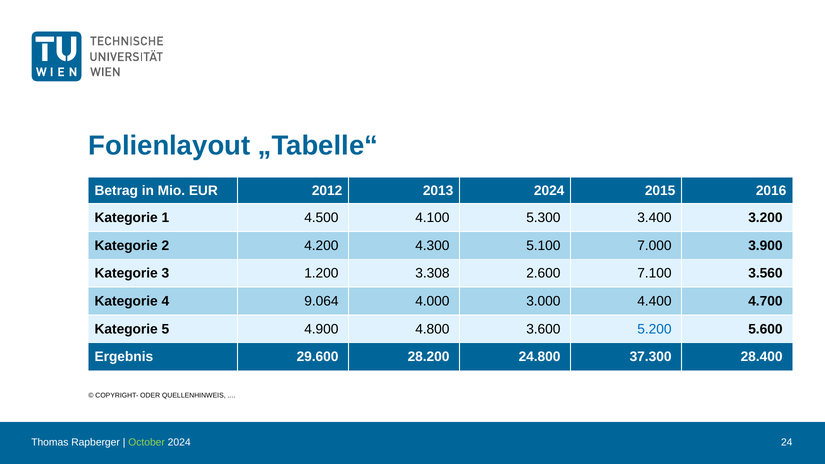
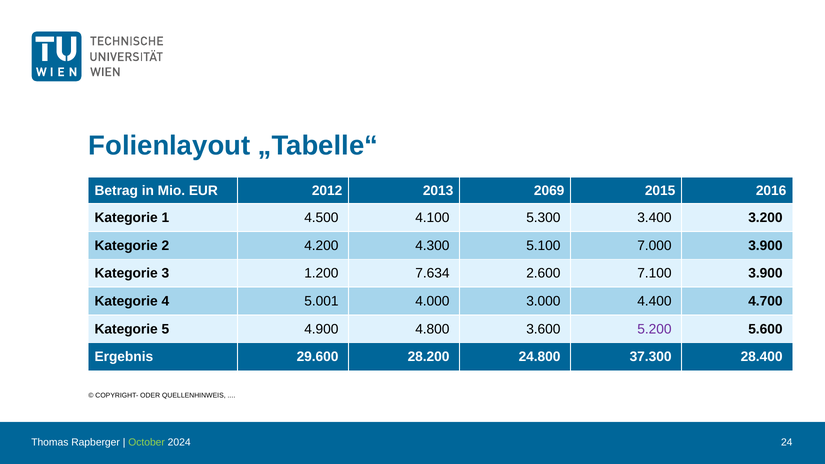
2013 2024: 2024 -> 2069 (549, 191)
3.308: 3.308 -> 7.634 (432, 273)
7.100 3.560: 3.560 -> 3.900 (765, 273)
9.064: 9.064 -> 5.001 (321, 301)
5.200 colour: blue -> purple (654, 329)
